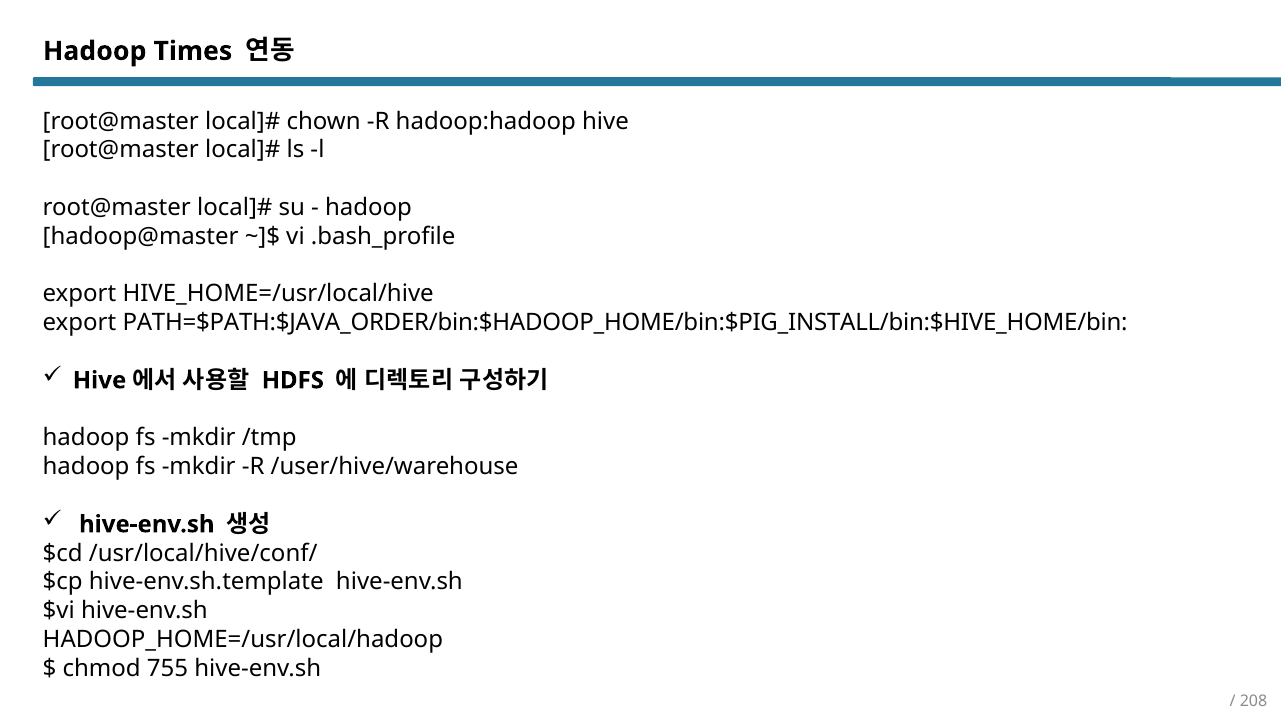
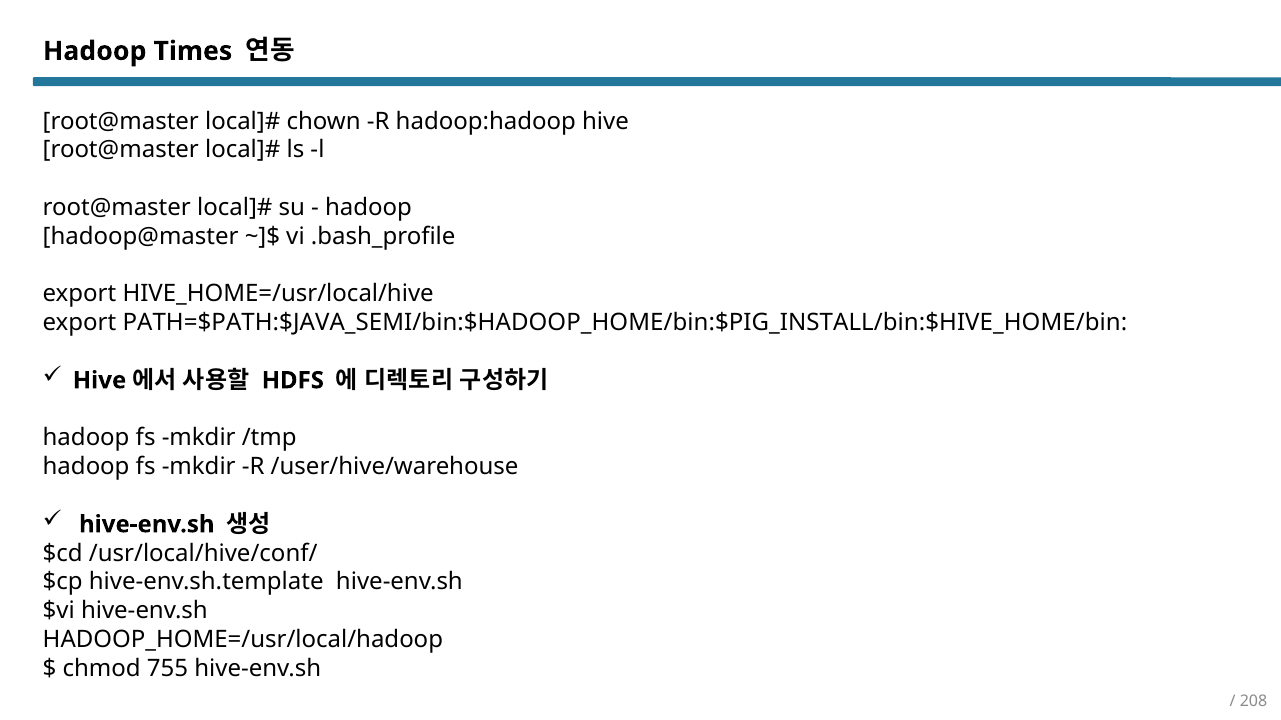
PATH=$PATH:$JAVA_ORDER/bin:$HADOOP_HOME/bin:$PIG_INSTALL/bin:$HIVE_HOME/bin: PATH=$PATH:$JAVA_ORDER/bin:$HADOOP_HOME/bin:$PIG_INSTALL/bin:$HIVE_HOME/bin -> PATH=$PATH:$JAVA_SEMI/bin:$HADOOP_HOME/bin:$PIG_INSTALL/bin:$HIVE_HOME/bin (625, 323)
